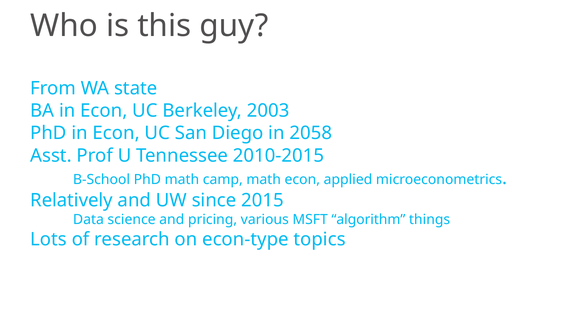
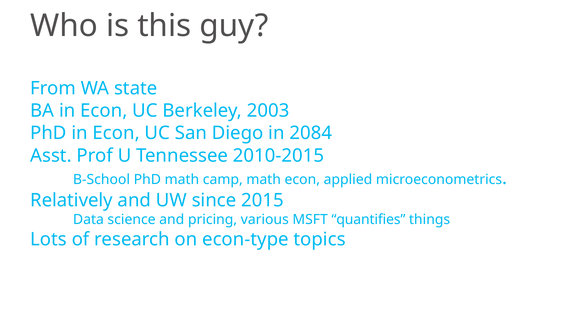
2058: 2058 -> 2084 (311, 133)
algorithm: algorithm -> quantifies (368, 219)
